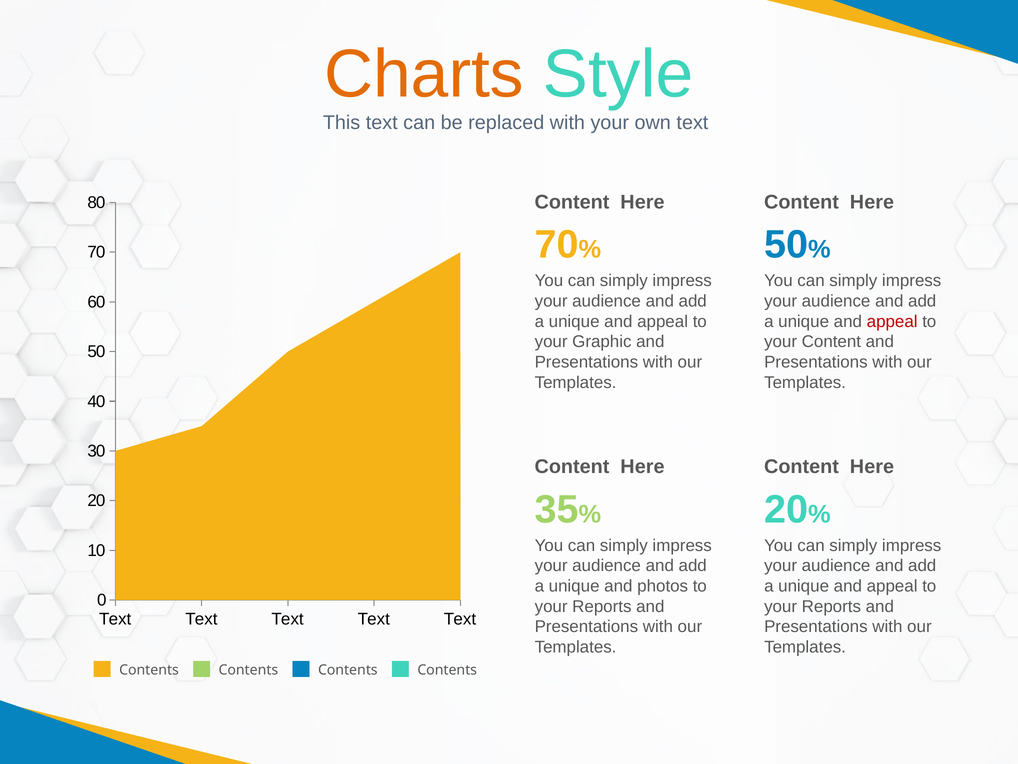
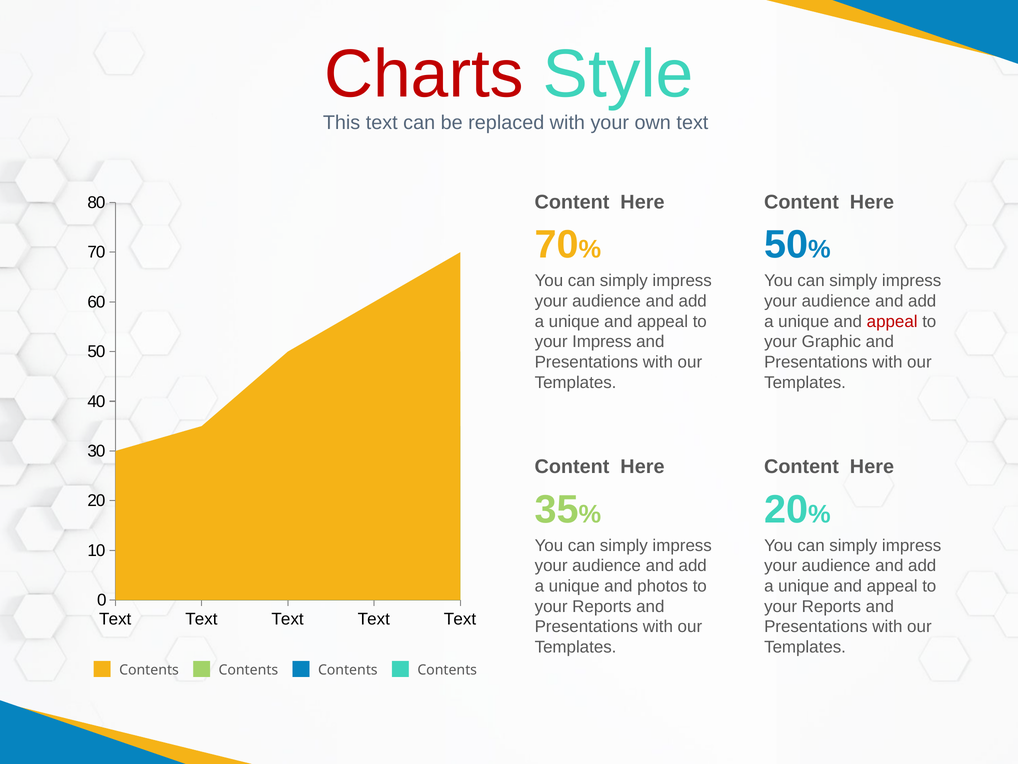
Charts colour: orange -> red (424, 74)
your Graphic: Graphic -> Impress (602, 342)
your Content: Content -> Graphic (831, 342)
